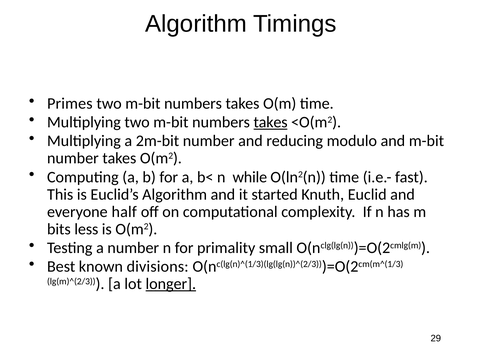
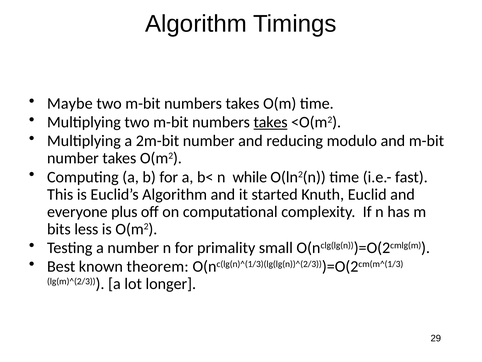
Primes: Primes -> Maybe (70, 103)
half: half -> plus (124, 212)
divisions: divisions -> theorem (158, 266)
longer underline: present -> none (171, 284)
